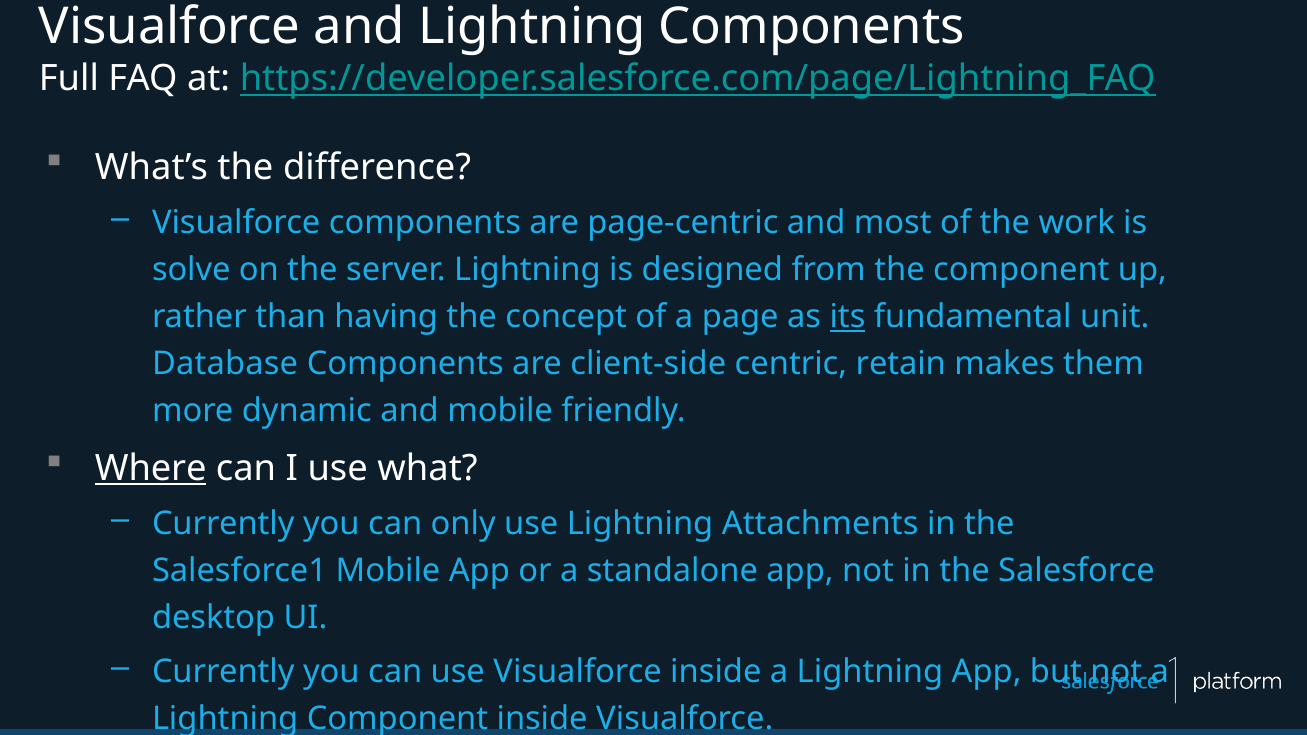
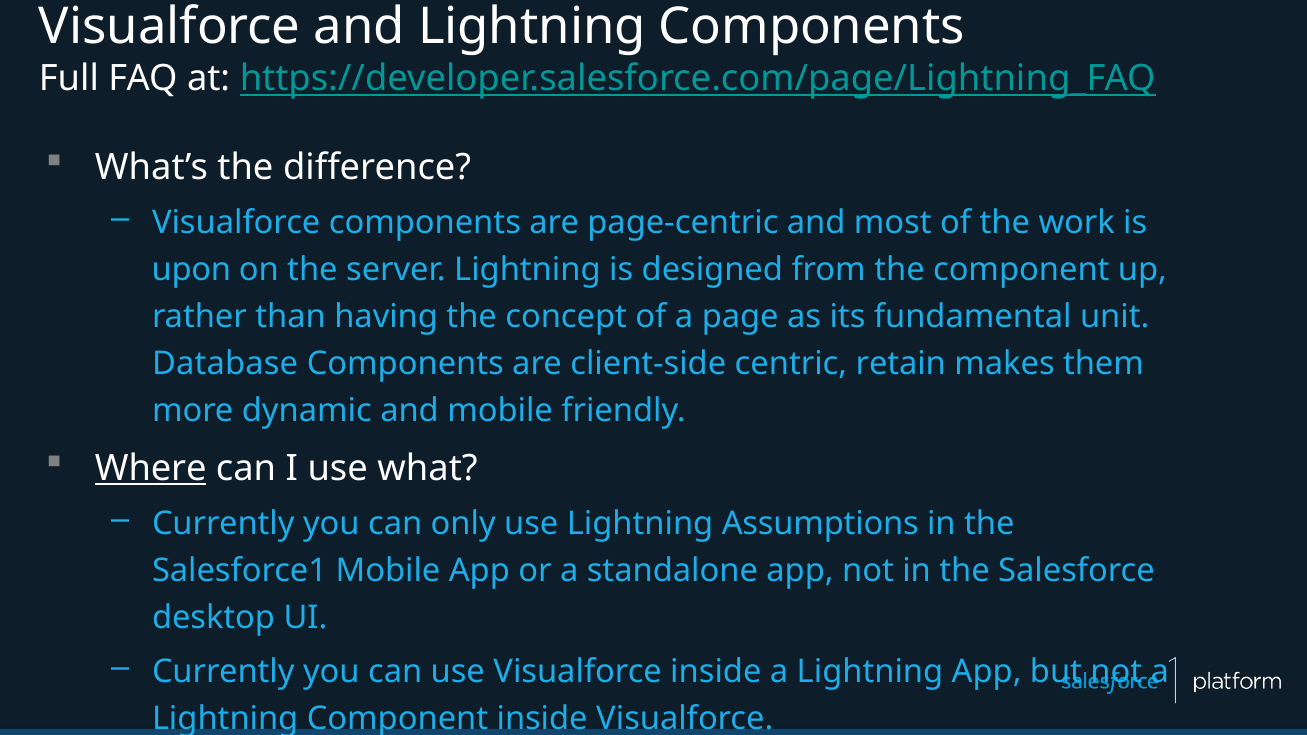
solve: solve -> upon (191, 270)
its underline: present -> none (848, 317)
Attachments: Attachments -> Assumptions (820, 524)
